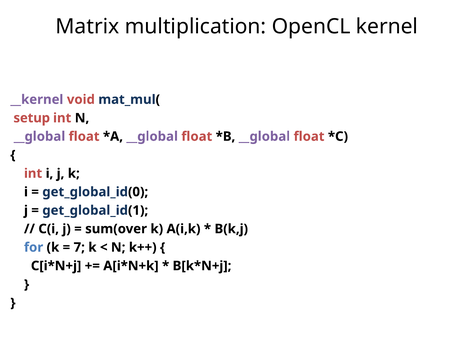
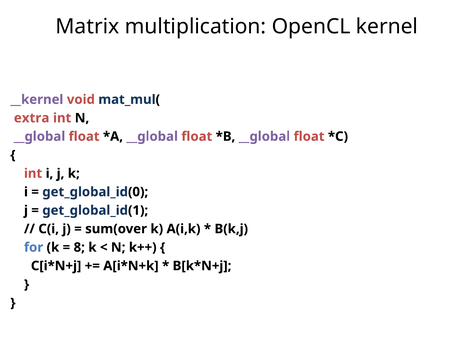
setup: setup -> extra (32, 118)
7: 7 -> 8 (79, 247)
